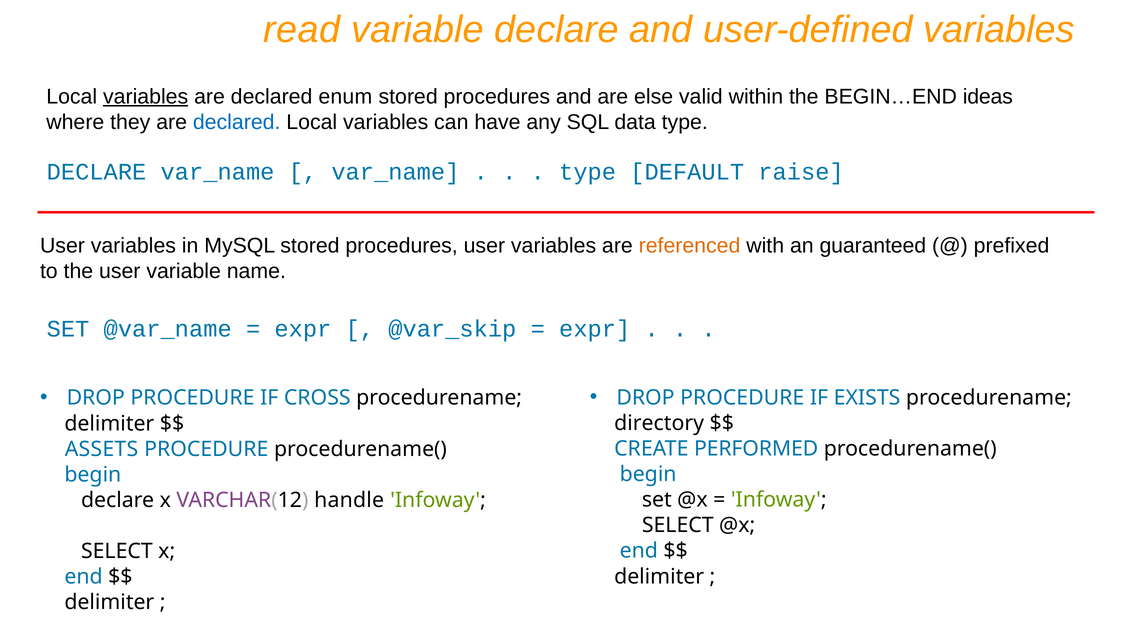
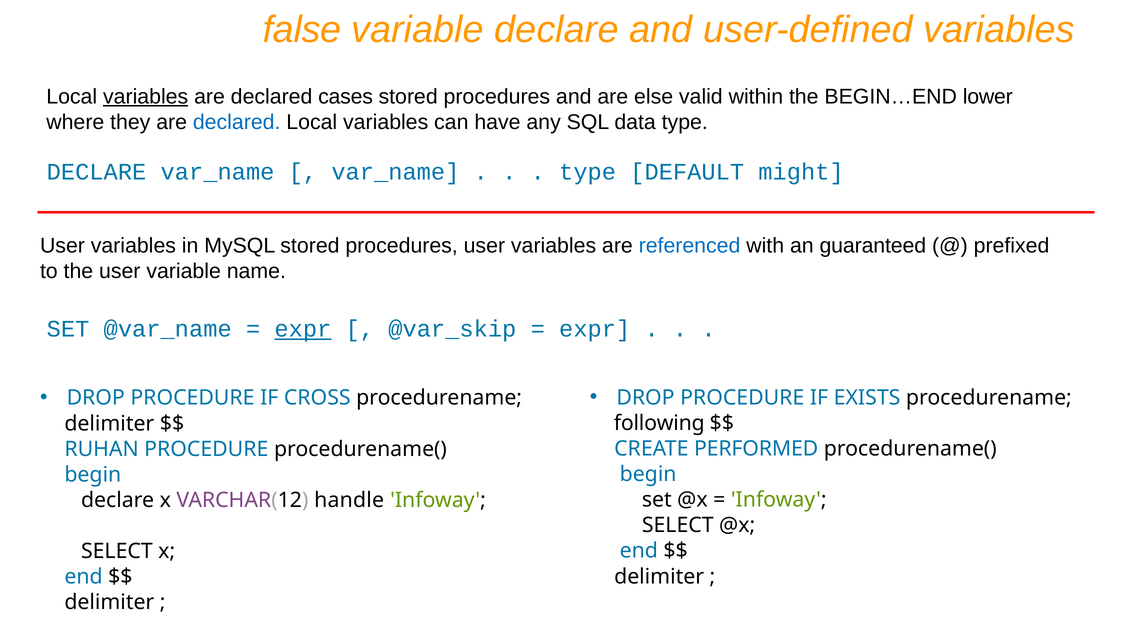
read: read -> false (302, 30)
enum: enum -> cases (346, 97)
ideas: ideas -> lower (988, 97)
raise: raise -> might (801, 172)
referenced colour: orange -> blue (690, 246)
expr underline: none -> present (303, 329)
directory: directory -> following (659, 423)
ASSETS: ASSETS -> RUHAN (102, 449)
